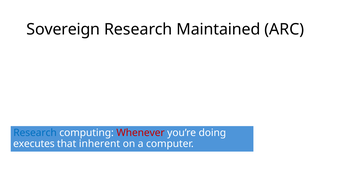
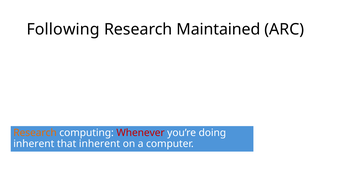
Sovereign: Sovereign -> Following (63, 29)
Research colour: blue -> orange (35, 133)
executes: executes -> inherent (34, 144)
